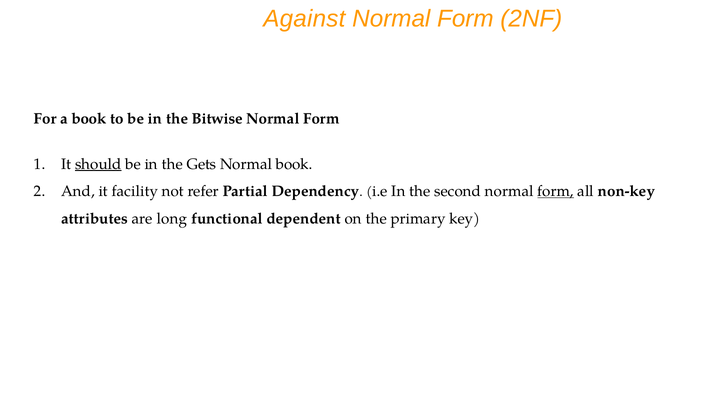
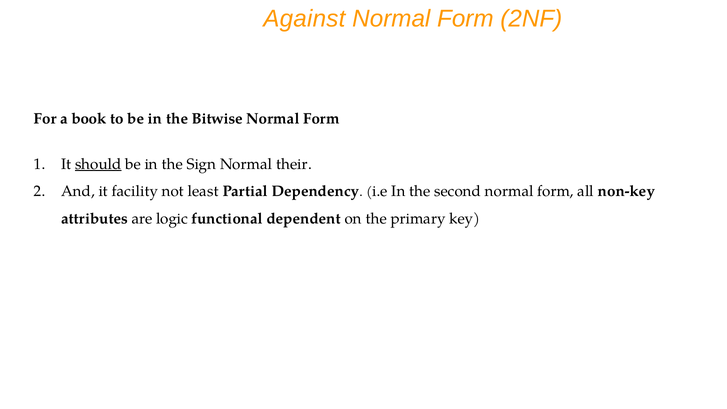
Gets: Gets -> Sign (201, 164)
Normal book: book -> their (294, 164)
refer: refer -> least (203, 191)
form underline: present -> none (556, 191)
long: long -> logic (172, 219)
